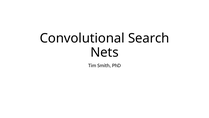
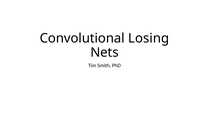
Search: Search -> Losing (149, 38)
